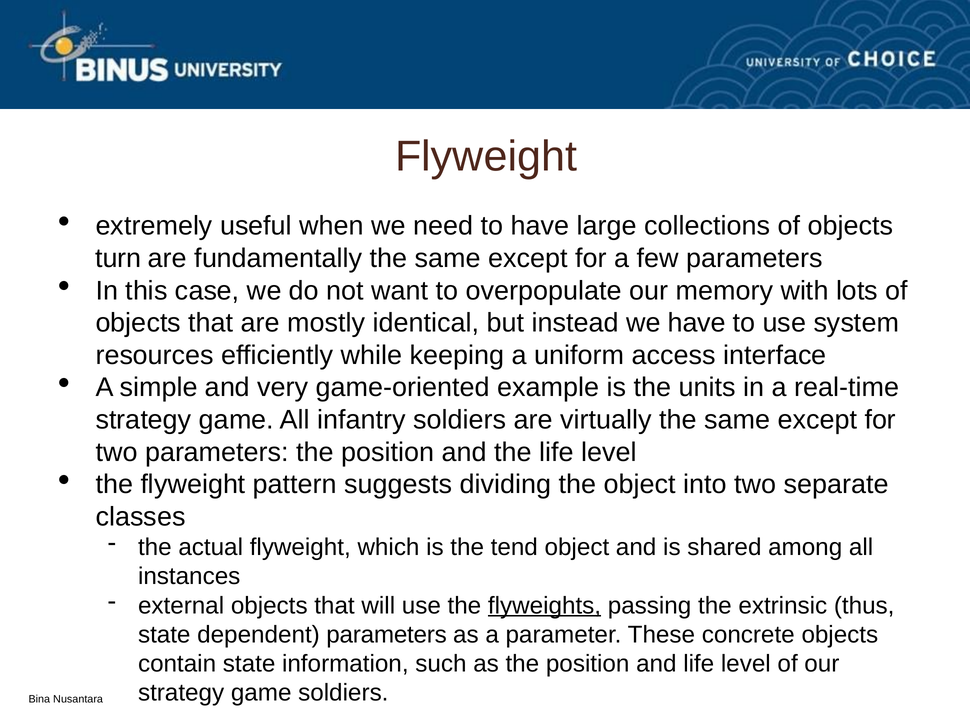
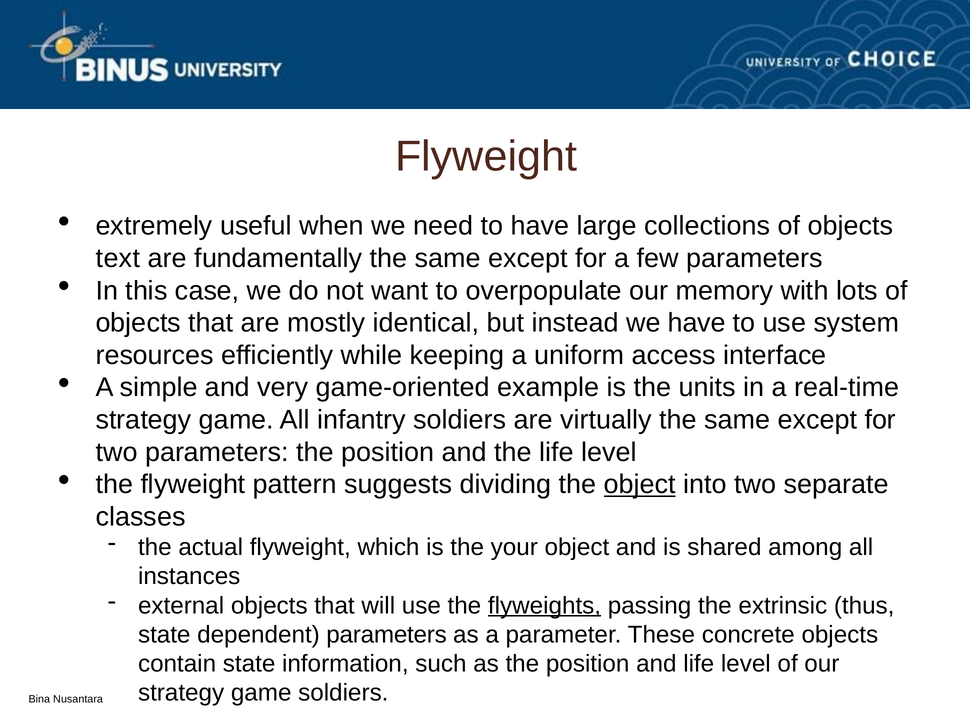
turn: turn -> text (118, 258)
object underline: none -> present (640, 485)
tend: tend -> your (514, 548)
